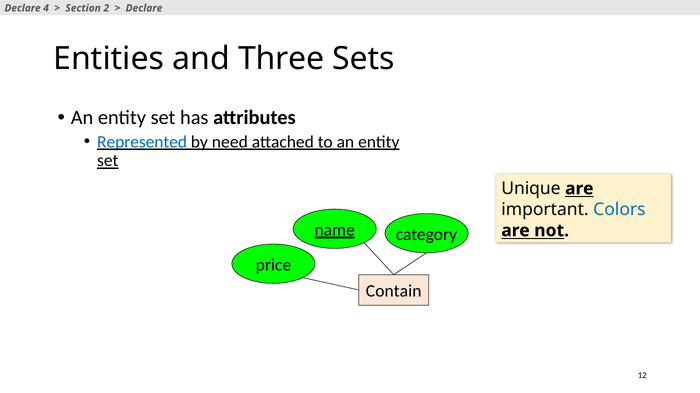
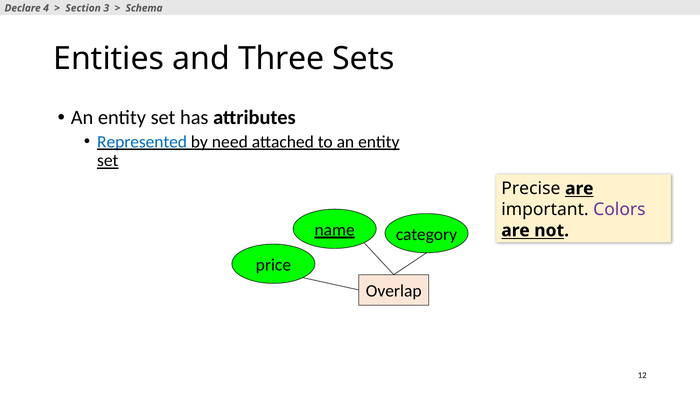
2: 2 -> 3 (106, 8)
Declare: Declare -> Schema (144, 8)
Unique: Unique -> Precise (531, 189)
Colors colour: blue -> purple (619, 210)
Contain: Contain -> Overlap (394, 292)
